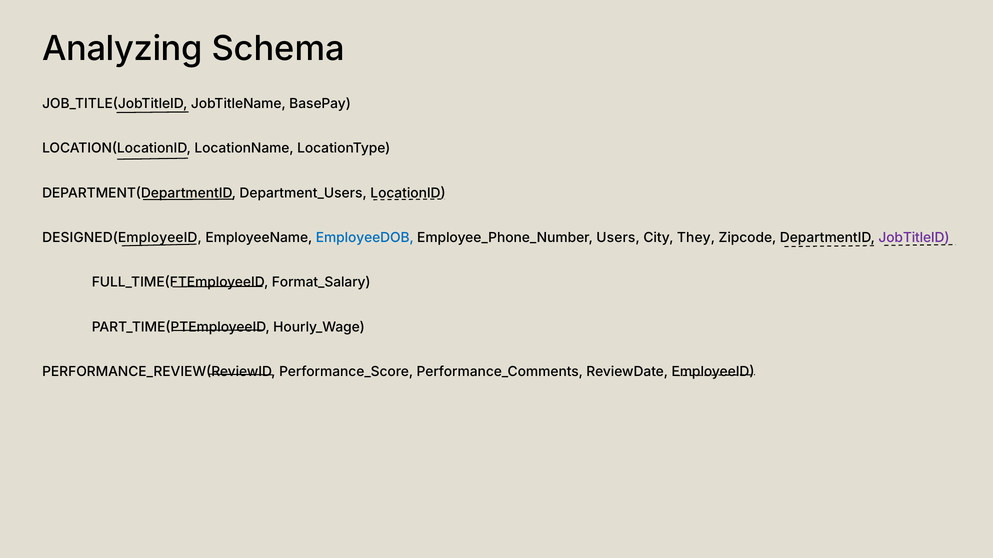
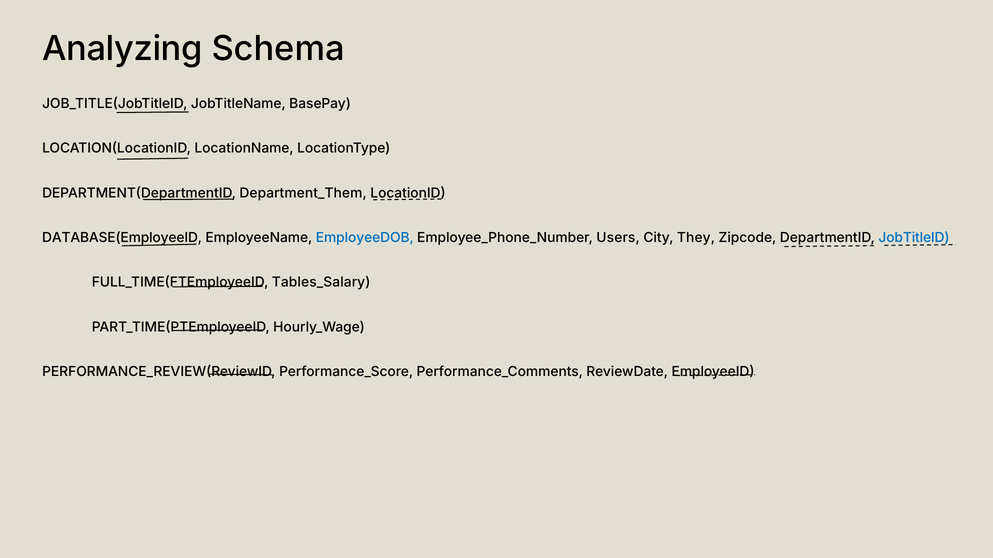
Department_Users: Department_Users -> Department_Them (303, 193)
DESIGNED(EmployeeID: DESIGNED(EmployeeID -> DATABASE(EmployeeID (122, 238)
JobTitleID colour: purple -> blue (914, 238)
Format_Salary: Format_Salary -> Tables_Salary (321, 283)
